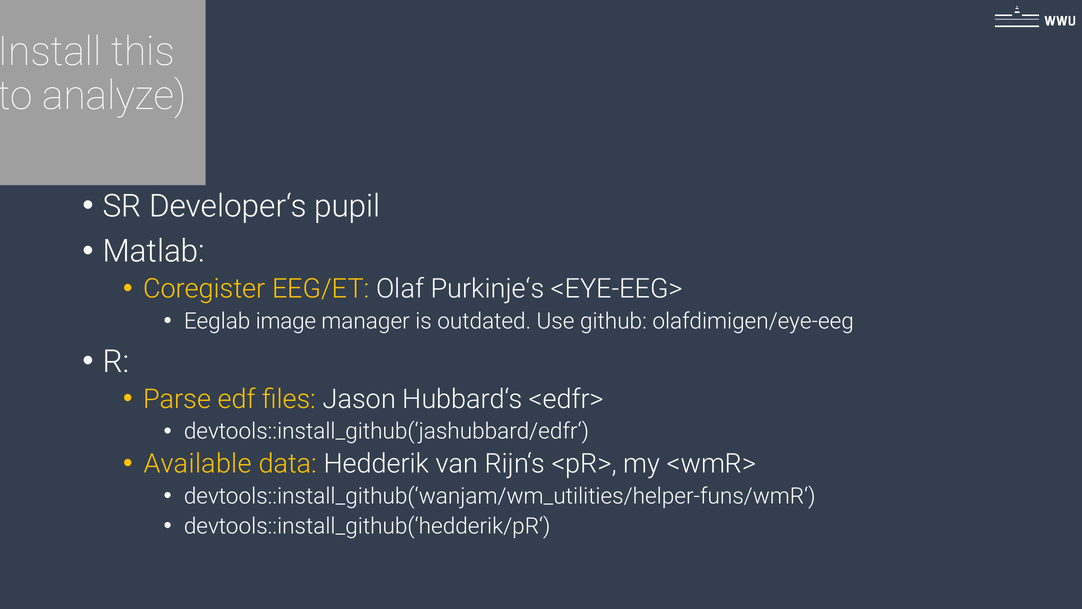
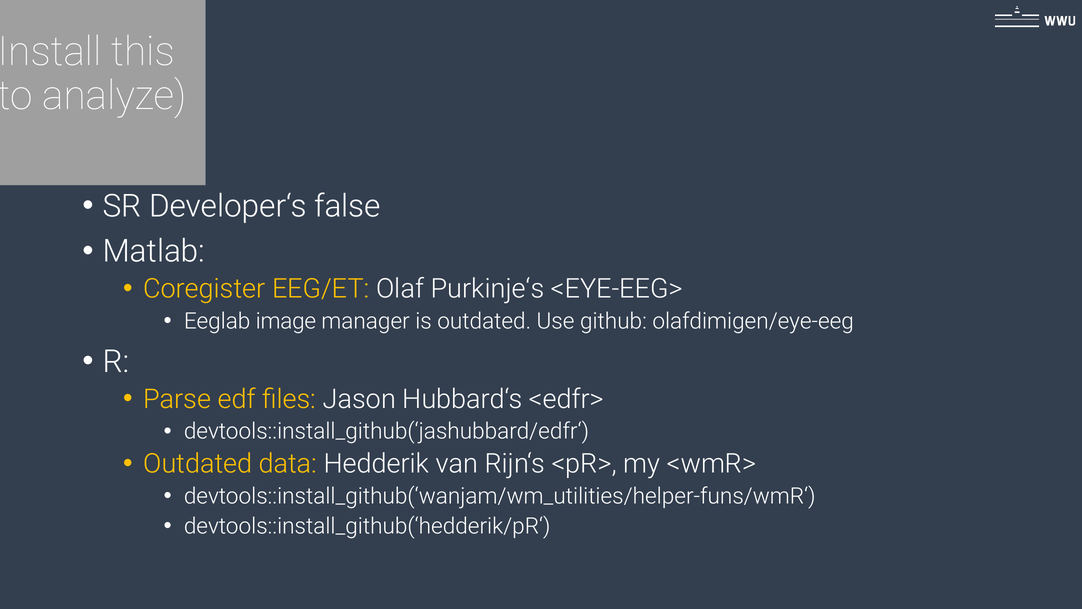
pupil: pupil -> false (347, 206)
Available: Available -> Outdated (198, 464)
